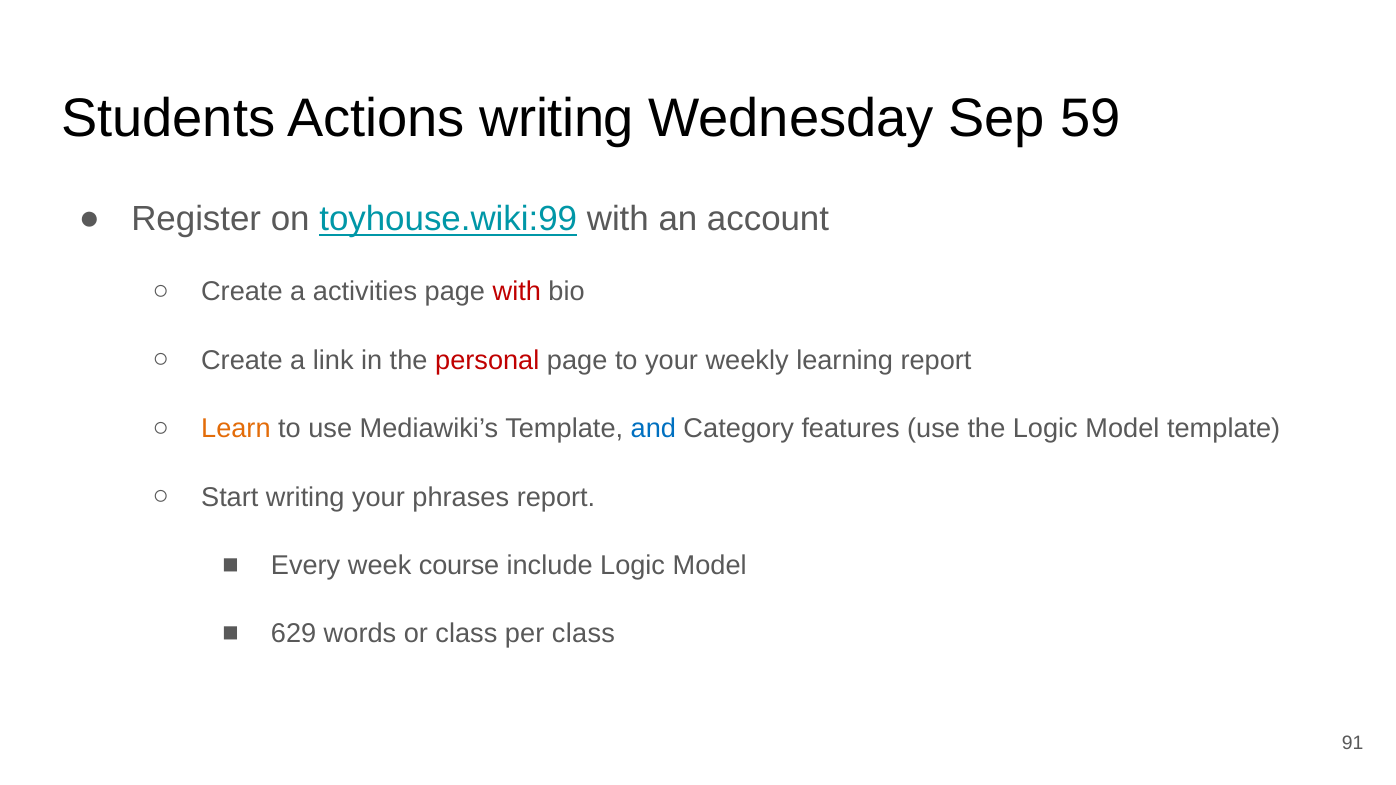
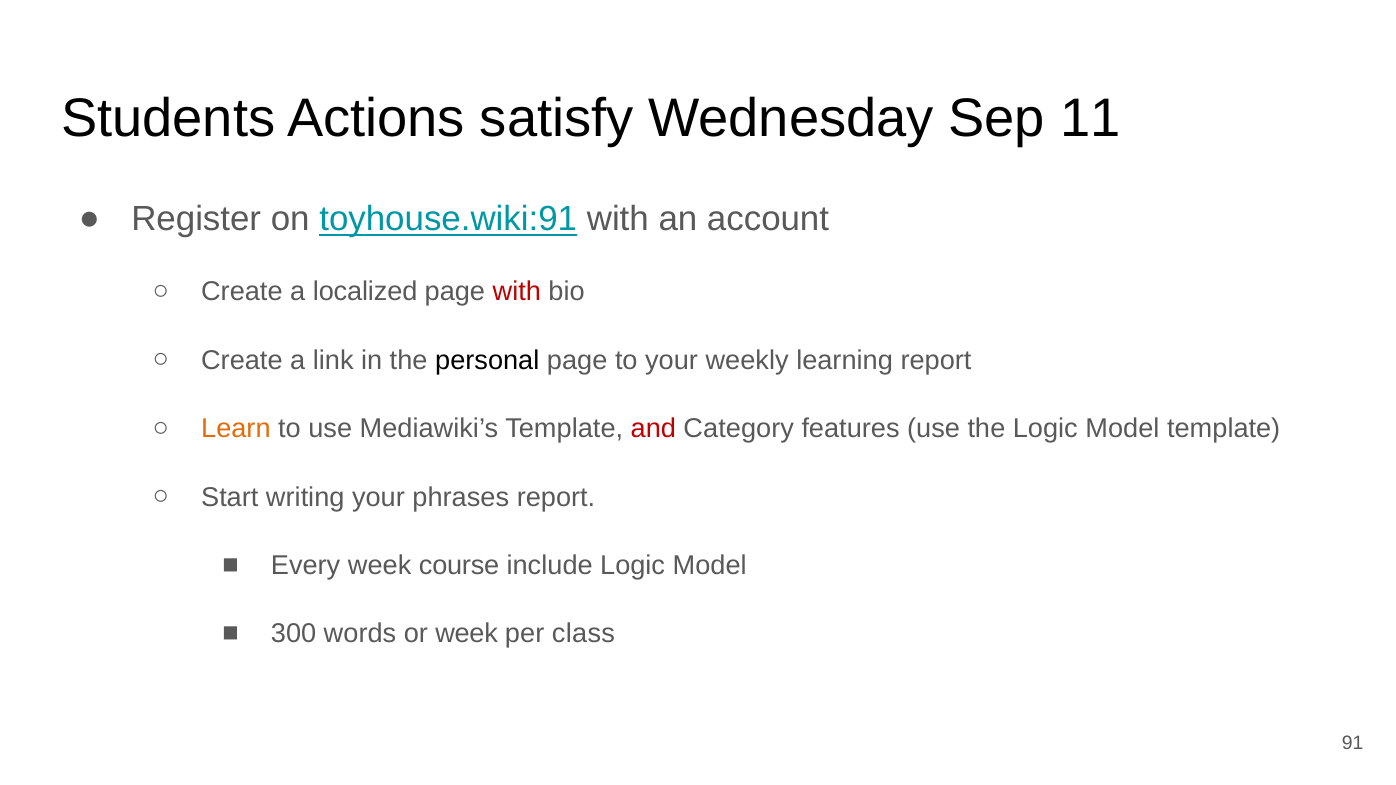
Actions writing: writing -> satisfy (557, 118)
59: 59 -> 11 (1090, 118)
toyhouse.wiki:99: toyhouse.wiki:99 -> toyhouse.wiki:91 (448, 220)
activities: activities -> localized (365, 292)
personal colour: red -> black (487, 360)
and colour: blue -> red (653, 429)
629: 629 -> 300 (294, 634)
or class: class -> week (467, 634)
